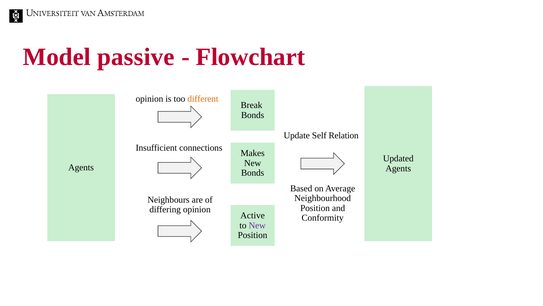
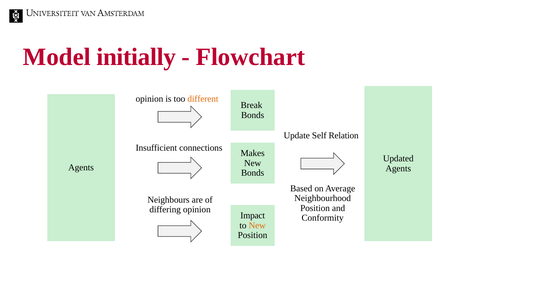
passive: passive -> initially (136, 57)
Active: Active -> Impact (253, 215)
New colour: purple -> orange (257, 225)
